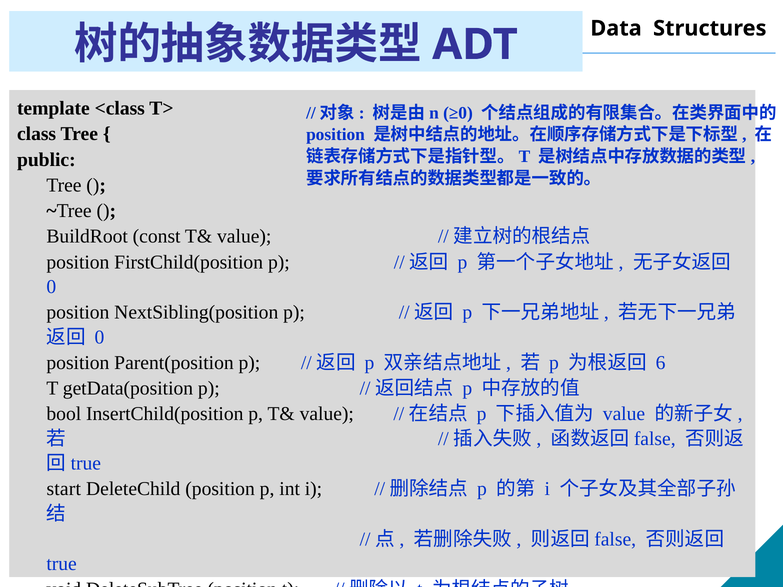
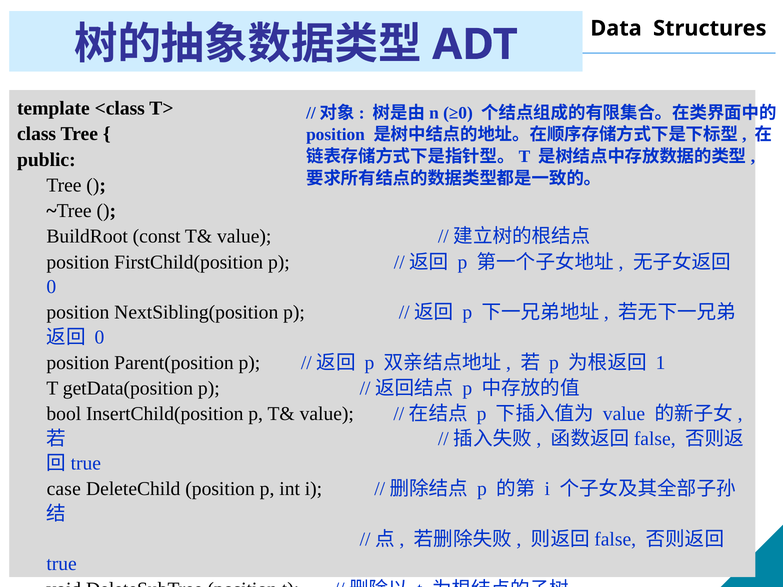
6: 6 -> 1 (661, 363)
start: start -> case (64, 489)
